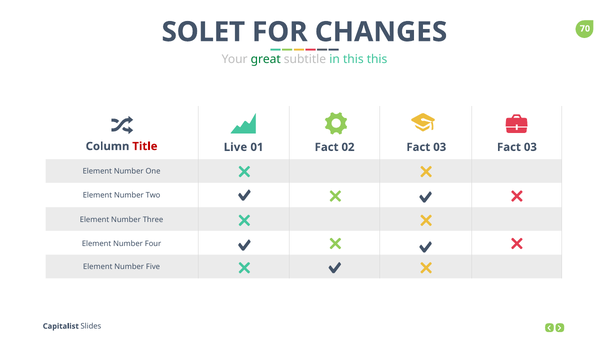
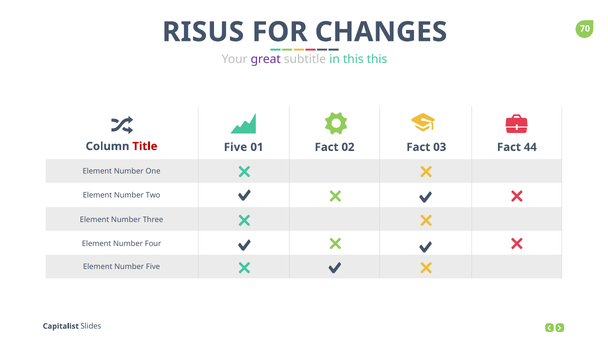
SOLET: SOLET -> RISUS (203, 32)
great colour: green -> purple (266, 59)
03 Fact 03: 03 -> 44 (530, 147)
Live: Live -> Five (235, 147)
